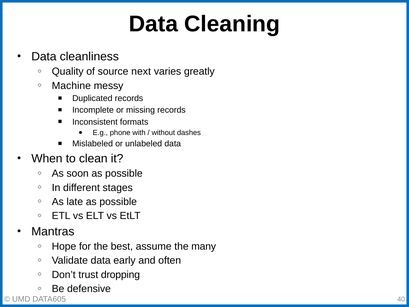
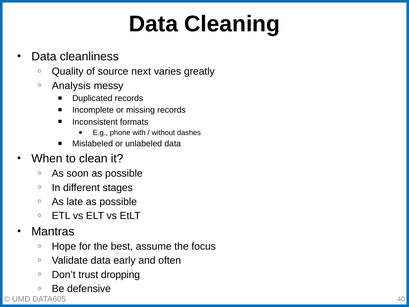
Machine: Machine -> Analysis (71, 86)
many: many -> focus (204, 246)
